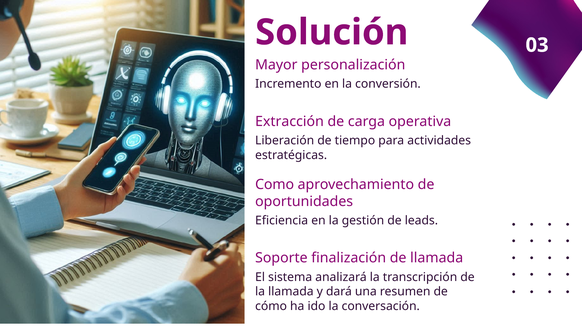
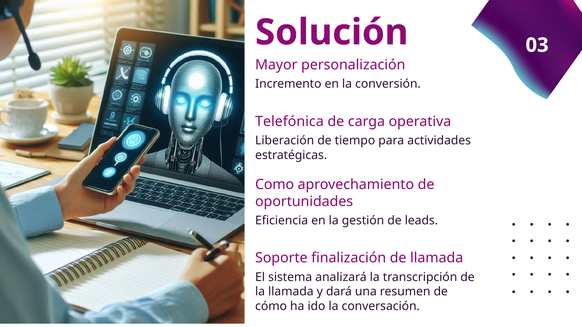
Extracción: Extracción -> Telefónica (289, 122)
